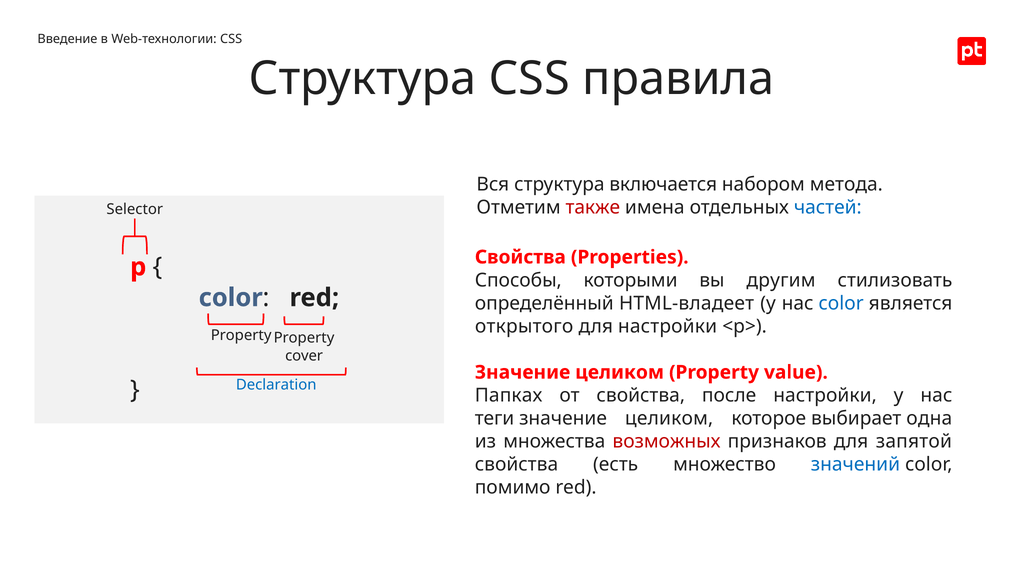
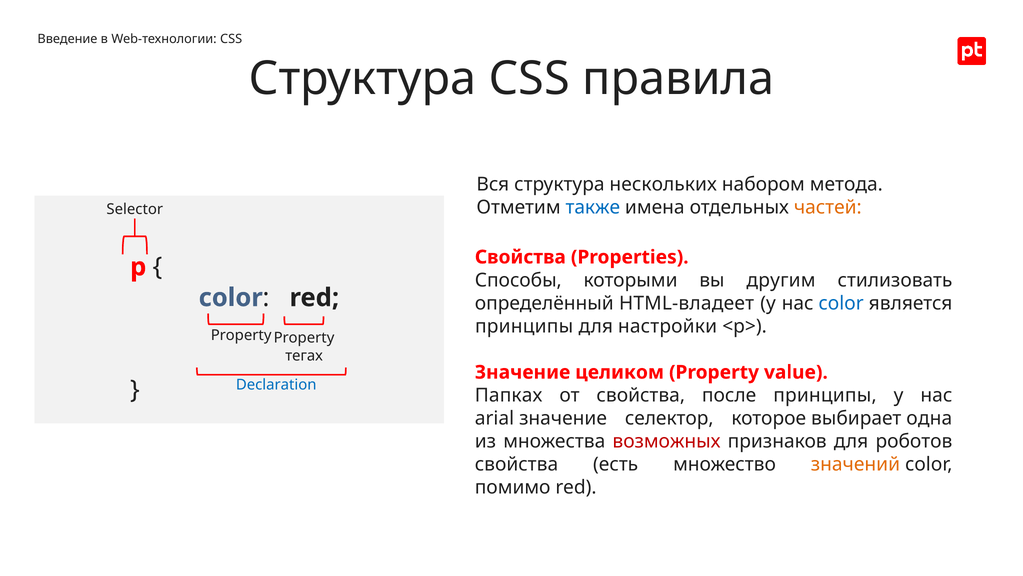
включается: включается -> нескольких (663, 184)
также colour: red -> blue (593, 207)
частей colour: blue -> orange (828, 207)
открытого: открытого -> принципы (524, 326)
cover: cover -> тегах (304, 356)
после настройки: настройки -> принципы (825, 395)
теги: теги -> arial (494, 418)
целиком: целиком -> селектор (669, 418)
запятой: запятой -> роботов (914, 441)
значений colour: blue -> orange (855, 464)
